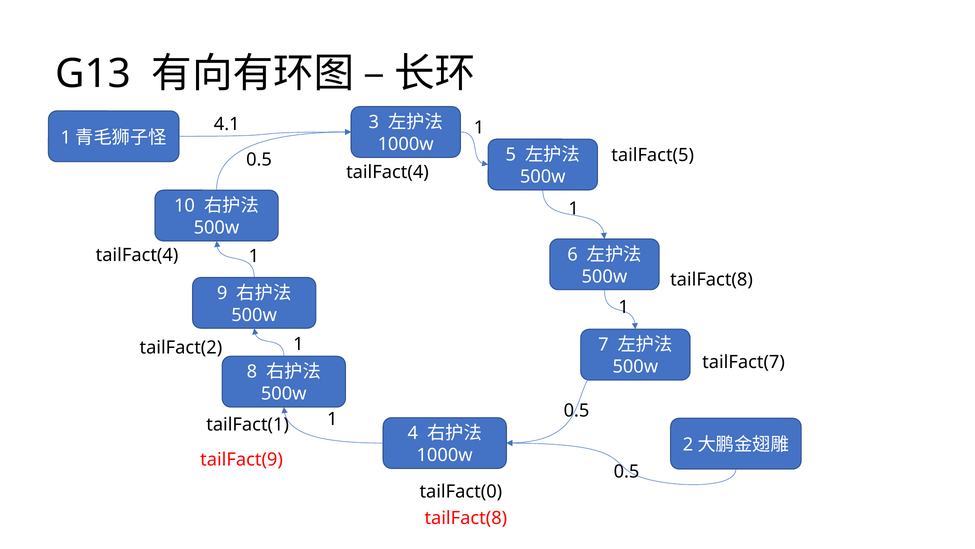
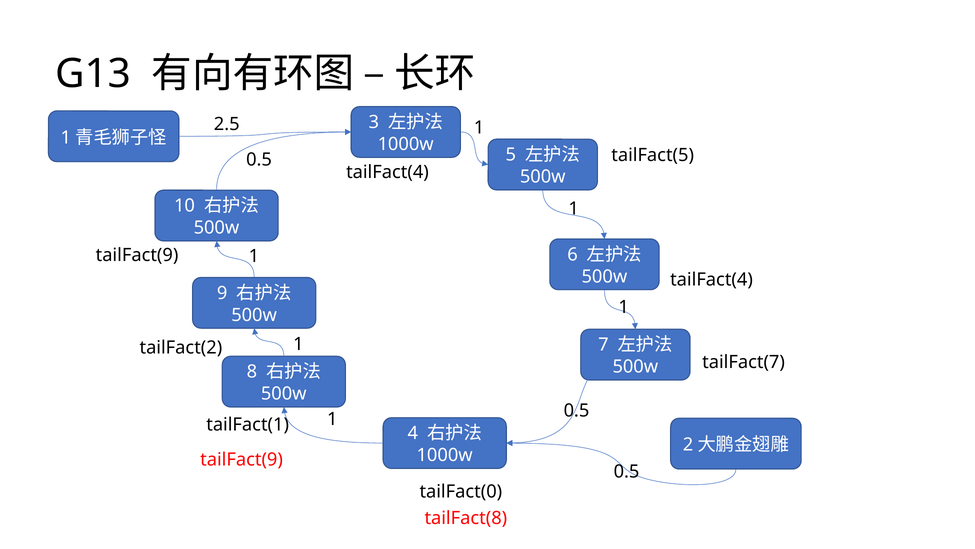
4.1: 4.1 -> 2.5 (227, 124)
tailFact(4: tailFact(4 -> tailFact(9 (137, 255)
tailFact(8: tailFact(8 -> tailFact(4 (712, 279)
